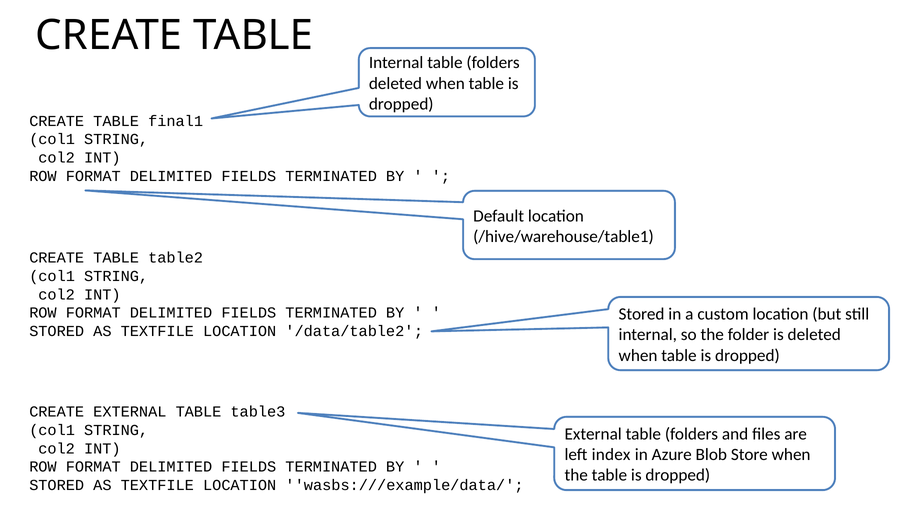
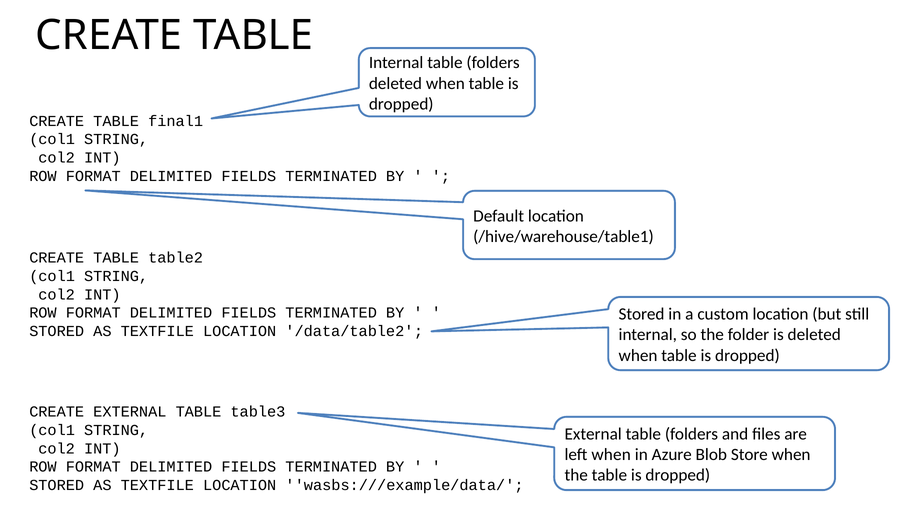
left index: index -> when (611, 455)
